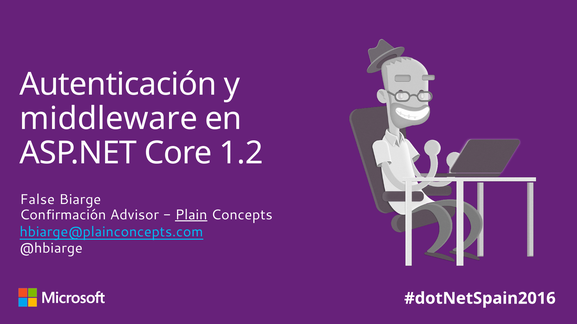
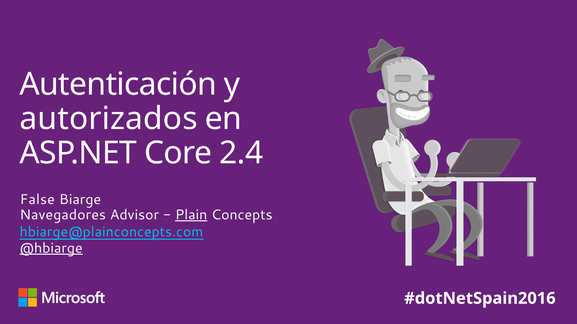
middleware: middleware -> autorizados (109, 119)
1.2: 1.2 -> 2.4 (241, 153)
Confirmación: Confirmación -> Navegadores (63, 215)
@hbiarge underline: none -> present (51, 248)
